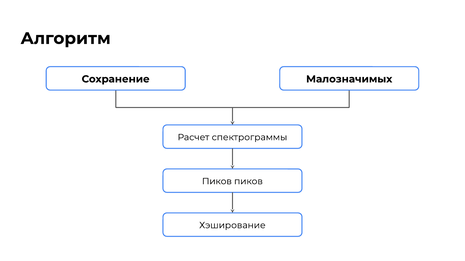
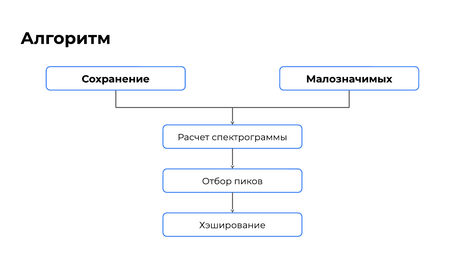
Пиков: Пиков -> Отбор (217, 182)
